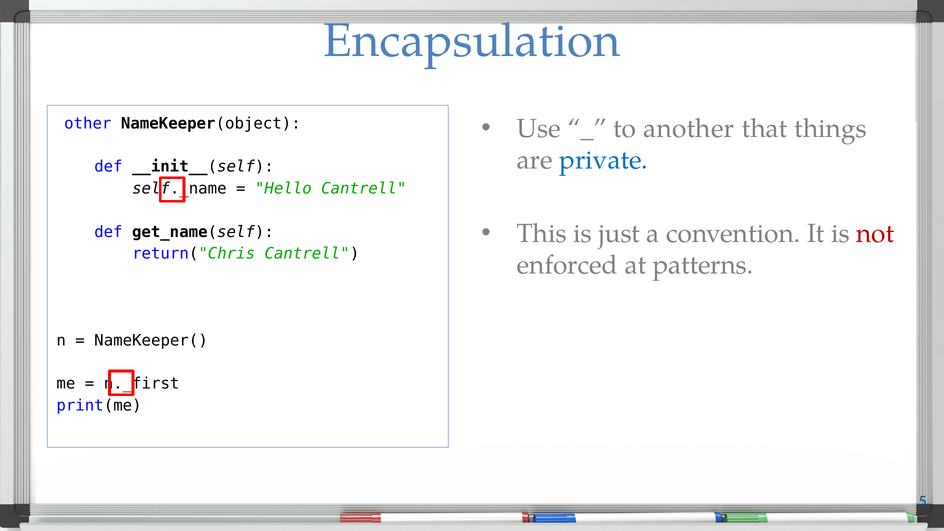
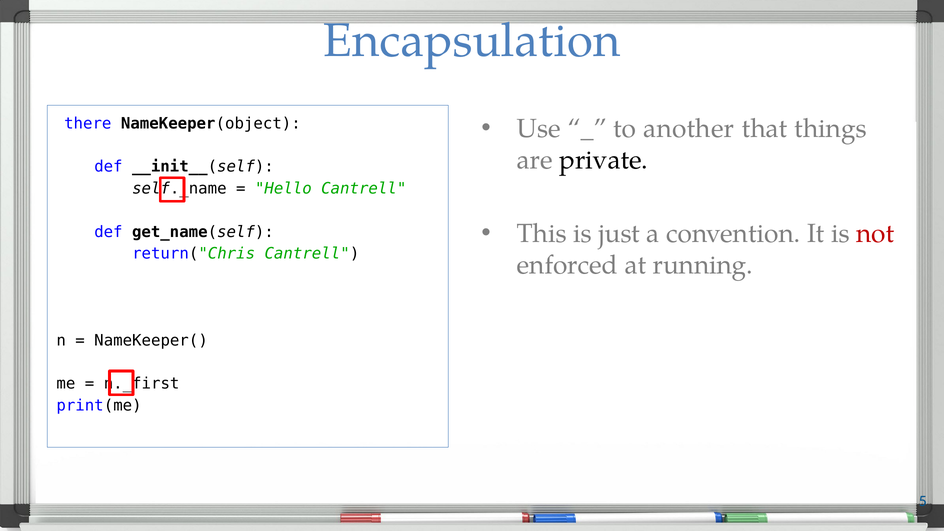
other: other -> there (88, 123)
private colour: blue -> black (604, 160)
patterns: patterns -> running (703, 265)
